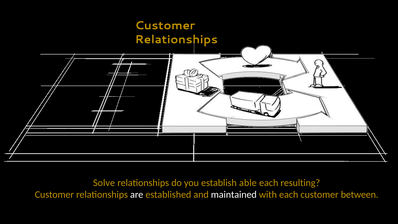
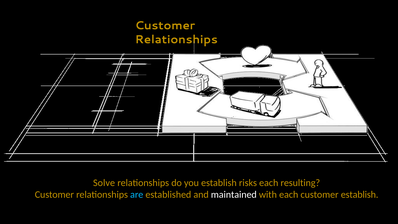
able: able -> risks (248, 183)
are colour: white -> light blue (137, 195)
customer between: between -> establish (360, 195)
